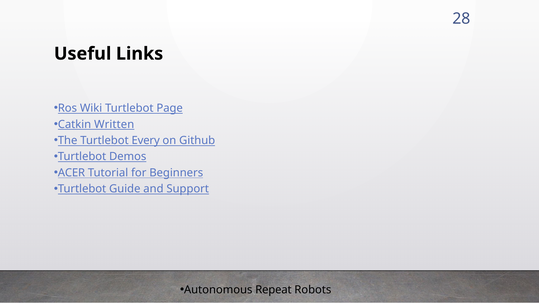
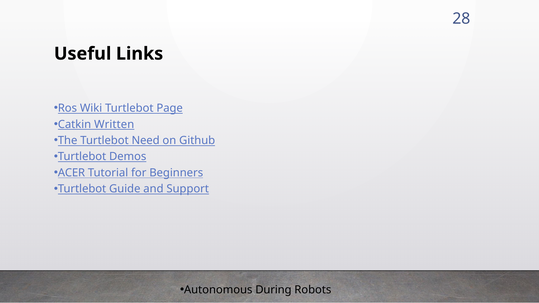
Every: Every -> Need (146, 141)
Repeat: Repeat -> During (273, 290)
